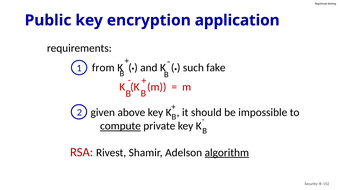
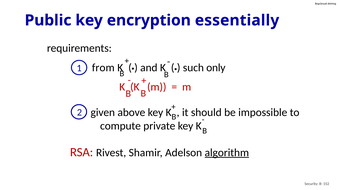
application: application -> essentially (237, 20)
fake: fake -> only (216, 68)
compute underline: present -> none (120, 126)
